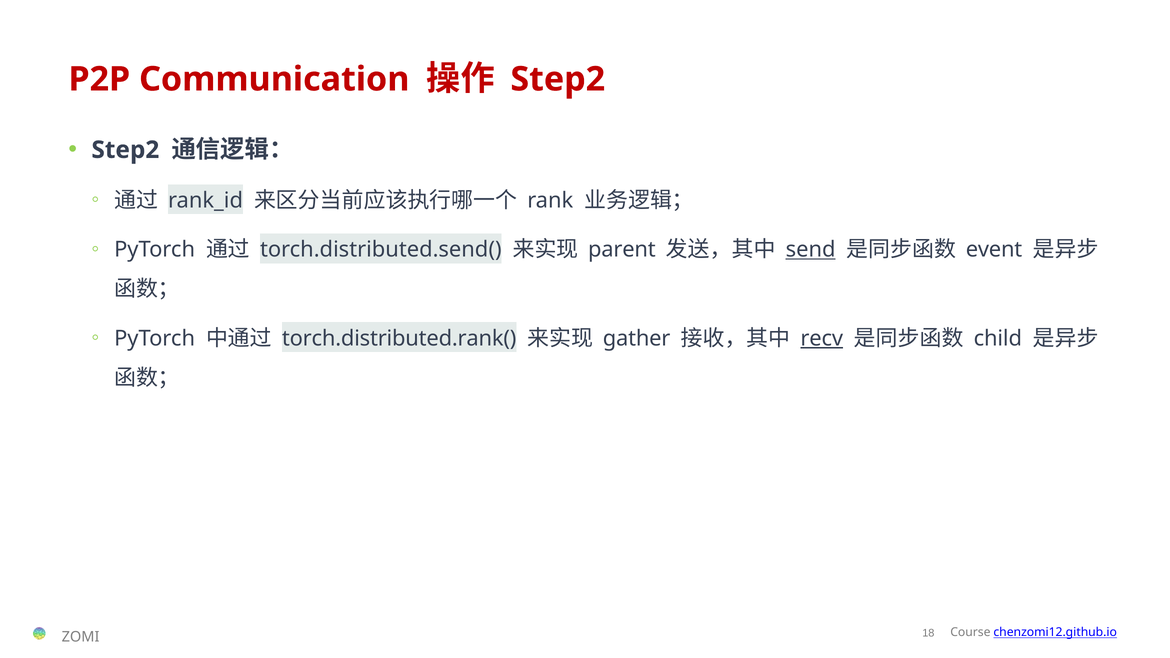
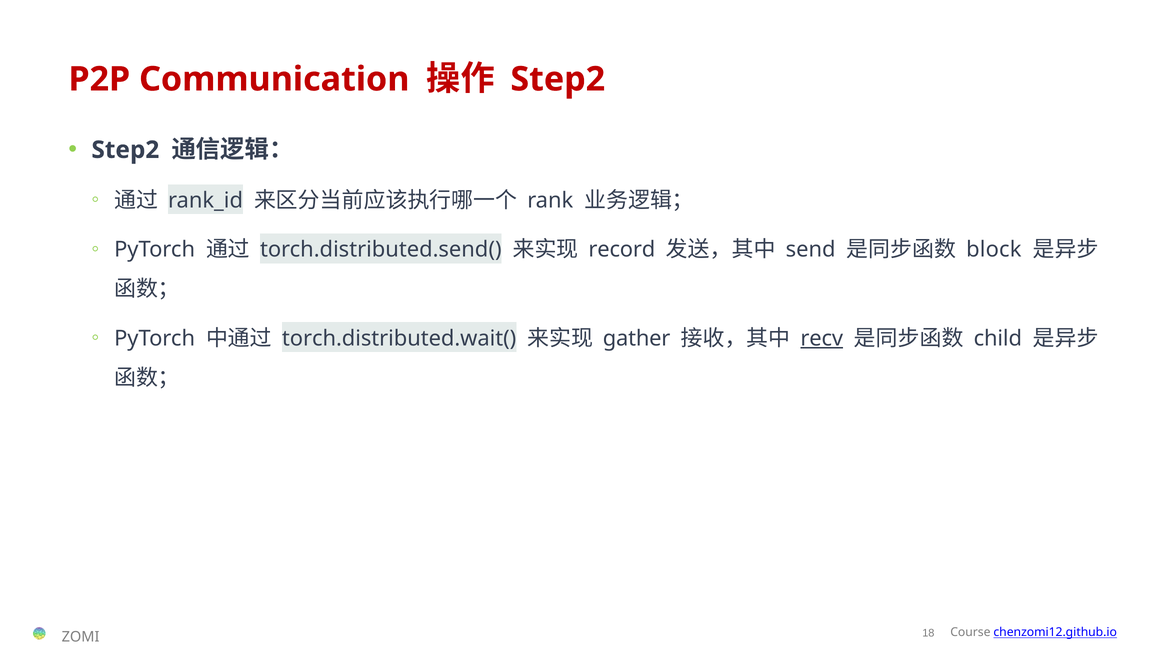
parent: parent -> record (622, 250)
send underline: present -> none (811, 250)
event: event -> block (994, 250)
torch.distributed.rank(: torch.distributed.rank( -> torch.distributed.wait( (399, 338)
